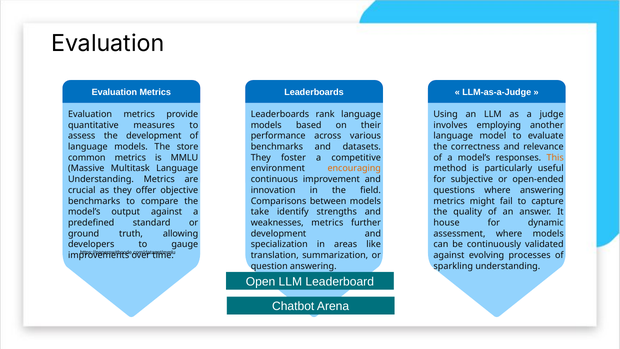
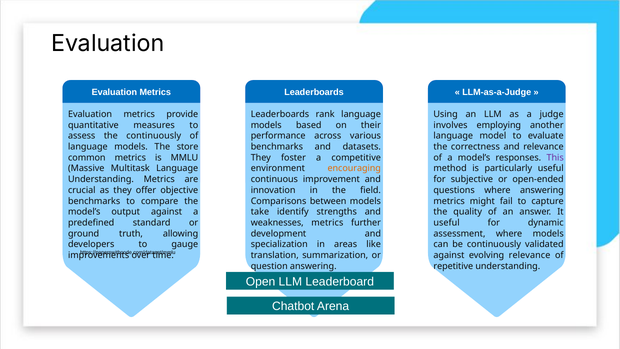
development: development -> continuously (154, 136)
This colour: orange -> purple (555, 158)
house: house -> useful (447, 223)
evolving processes: processes -> relevance (530, 255)
sparkling: sparkling -> repetitive (453, 266)
